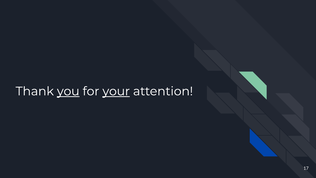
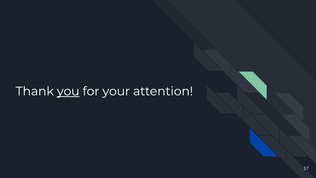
your underline: present -> none (116, 91)
